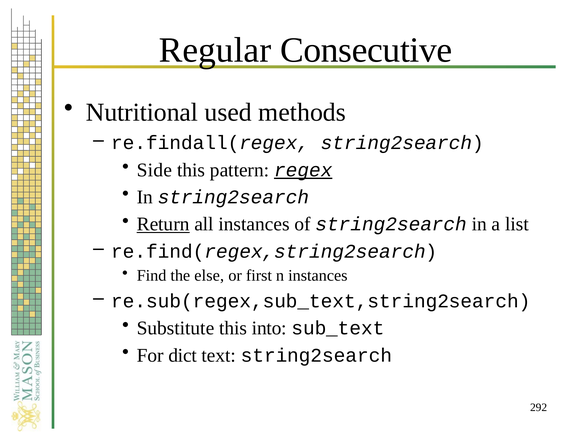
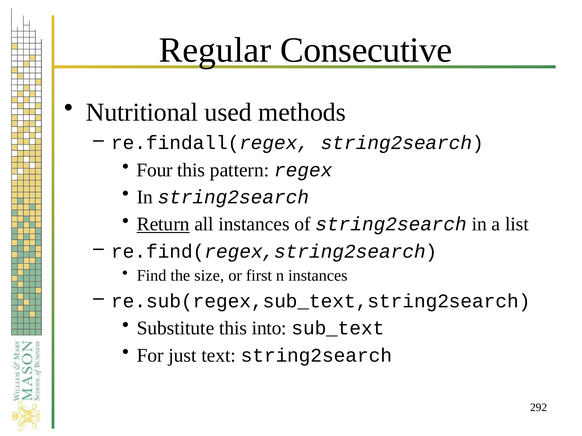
Side: Side -> Four (155, 170)
regex underline: present -> none (303, 170)
else: else -> size (209, 276)
dict: dict -> just (183, 356)
